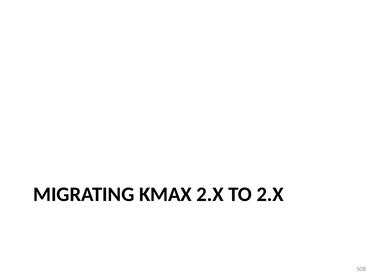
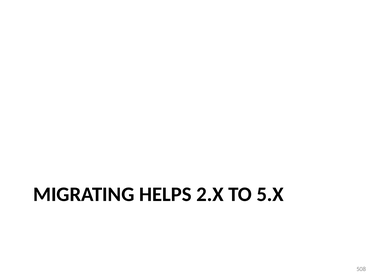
KMAX: KMAX -> HELPS (165, 194)
TO 2.X: 2.X -> 5.X (270, 194)
